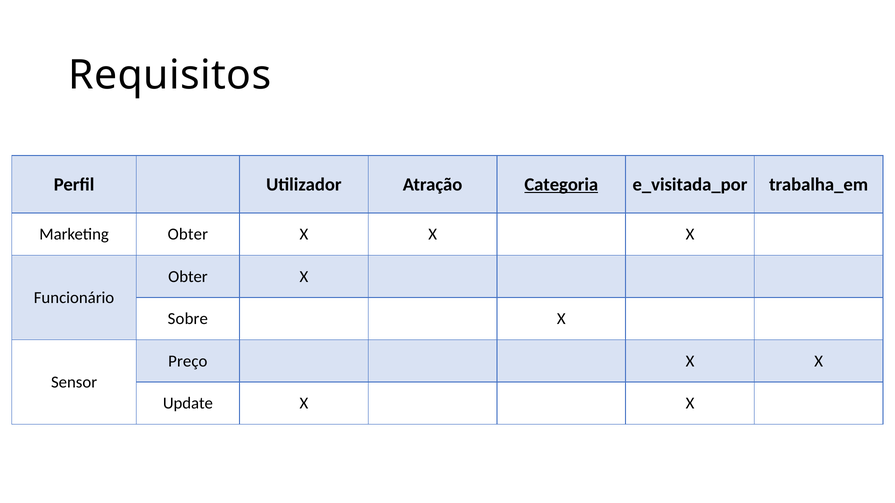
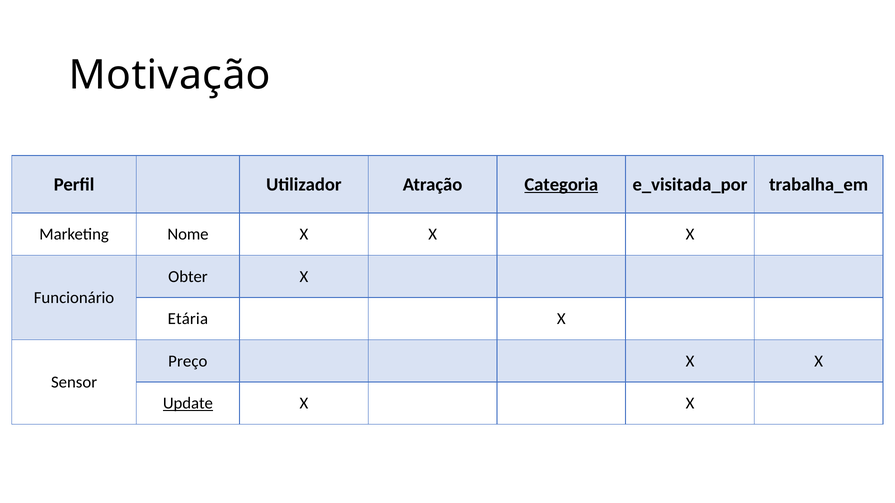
Requisitos: Requisitos -> Motivação (170, 75)
Marketing Obter: Obter -> Nome (188, 235)
Sobre: Sobre -> Etária (188, 319)
Update underline: none -> present (188, 404)
